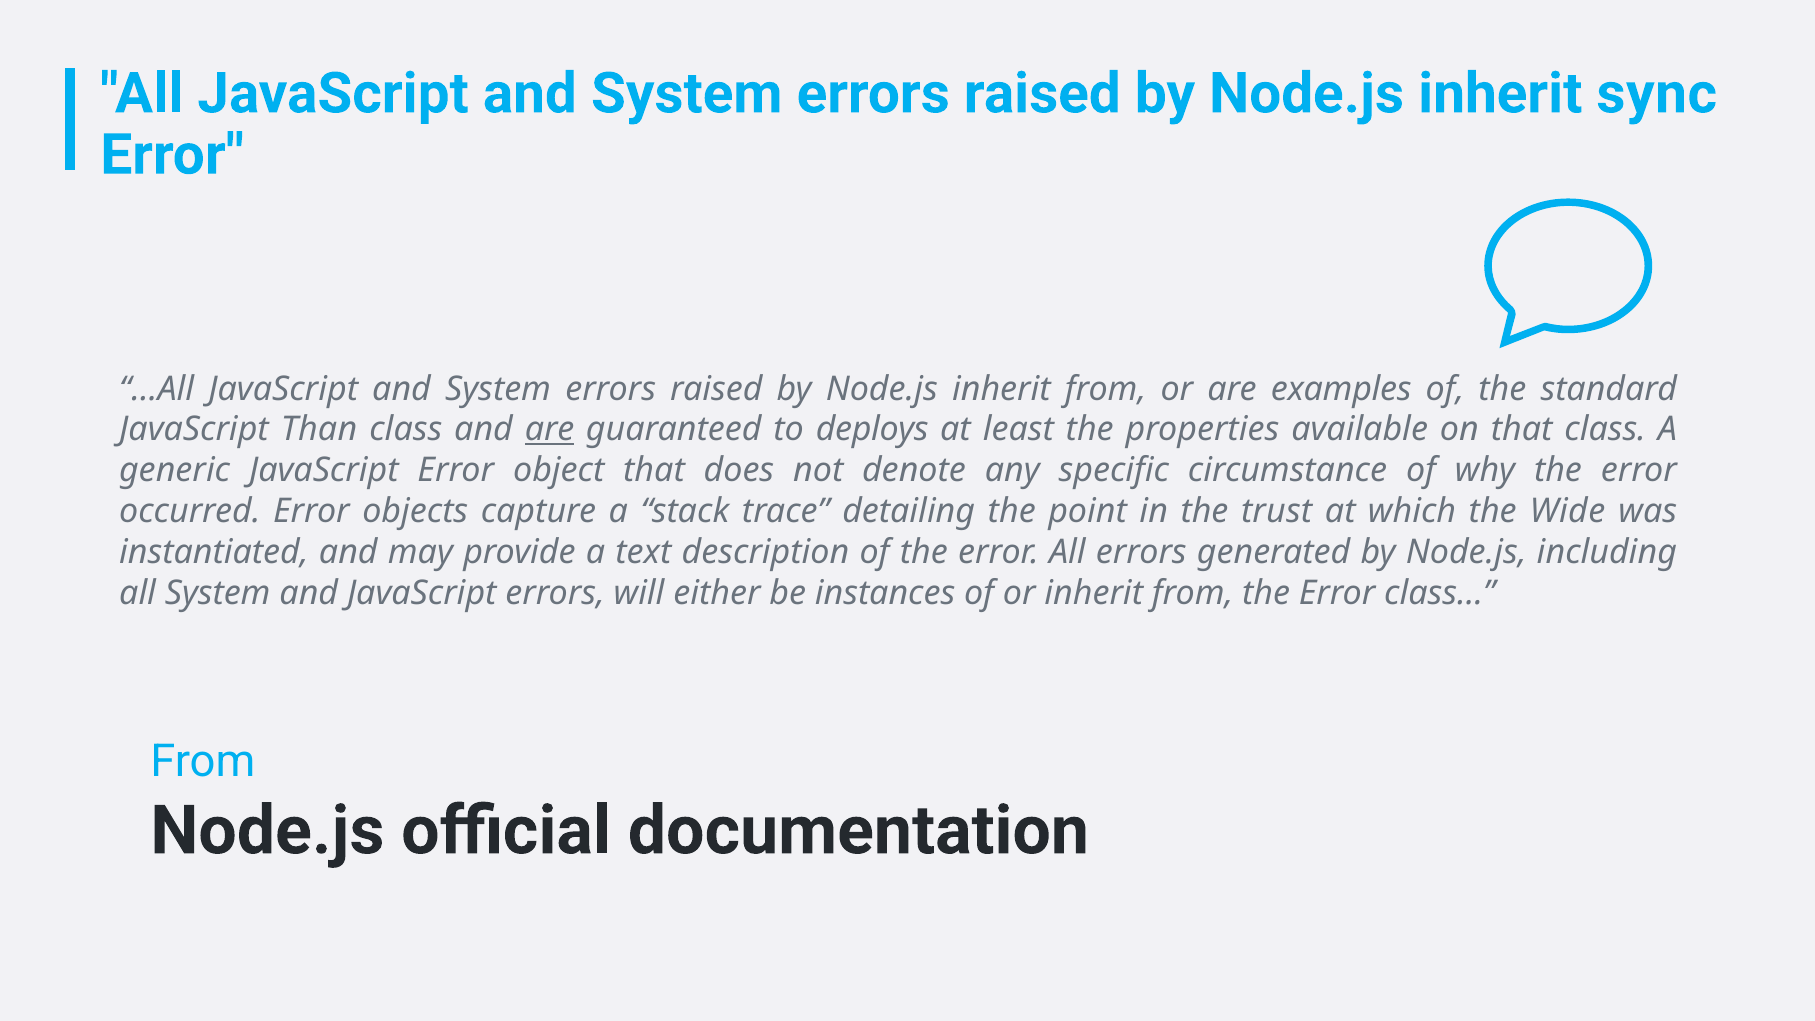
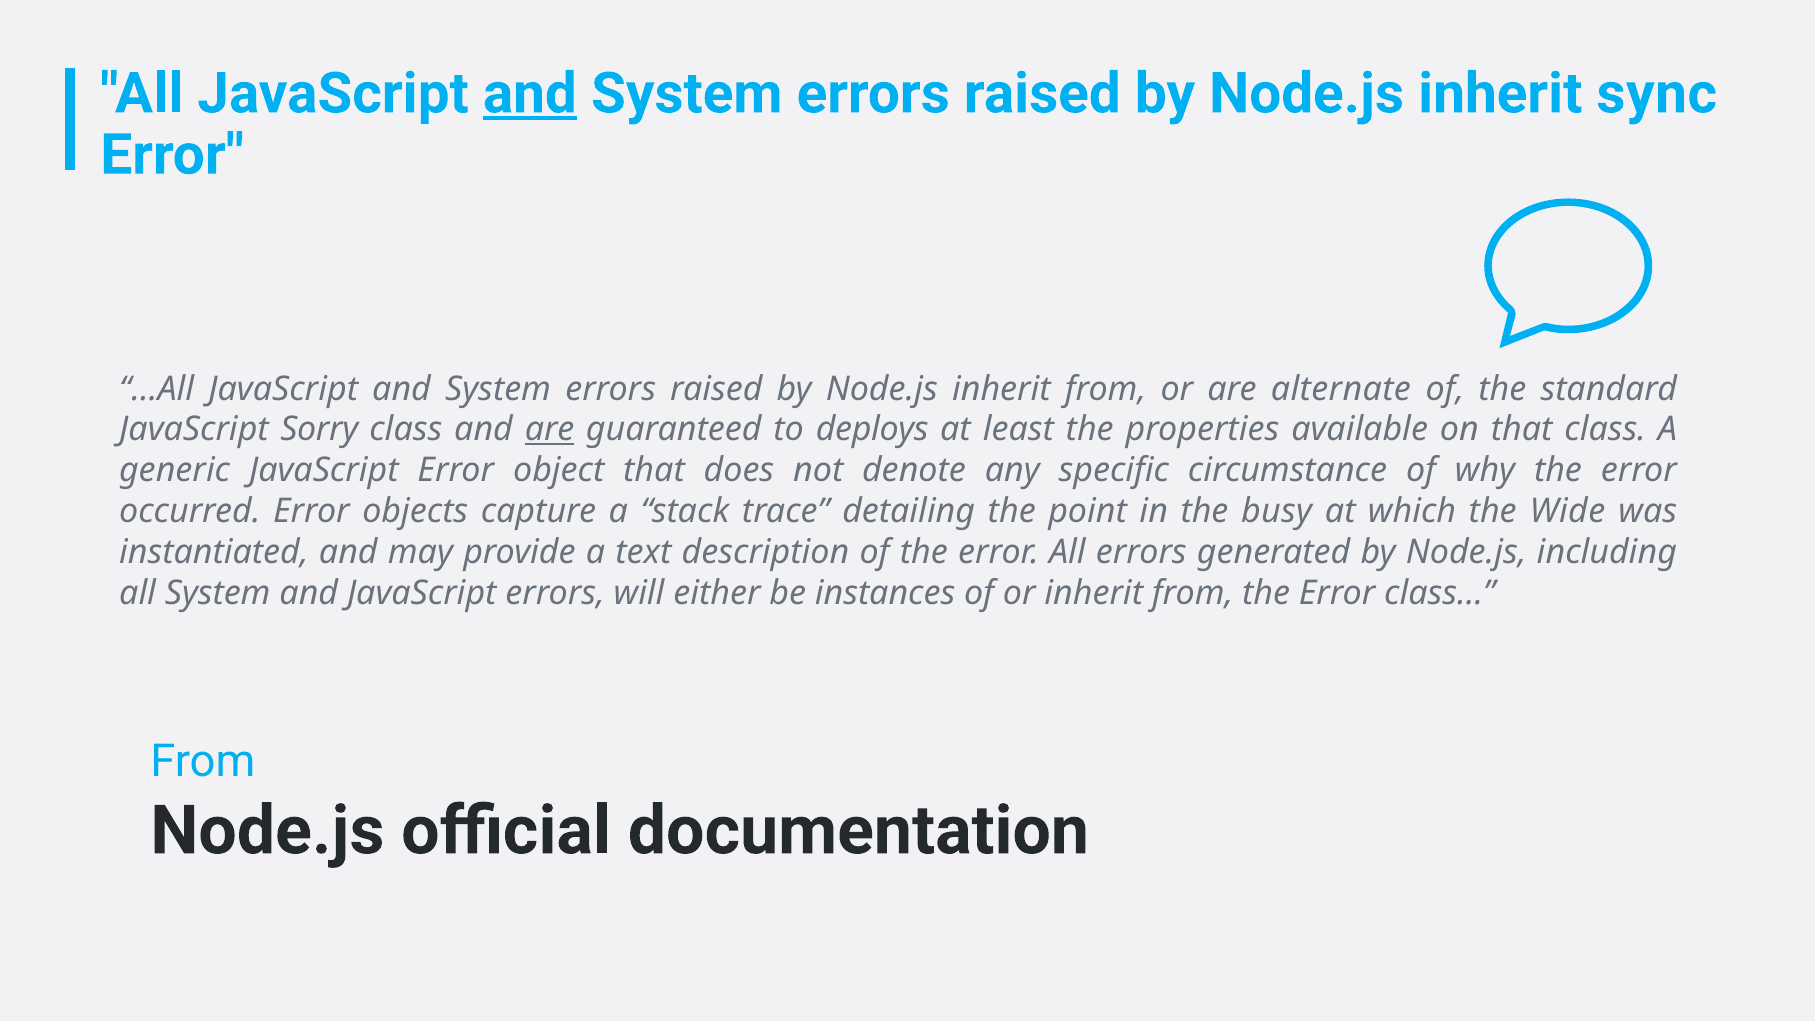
and underline: none -> present (530, 94)
examples: examples -> alternate (1341, 389)
Than: Than -> Sorry (319, 430)
trust: trust -> busy (1277, 511)
